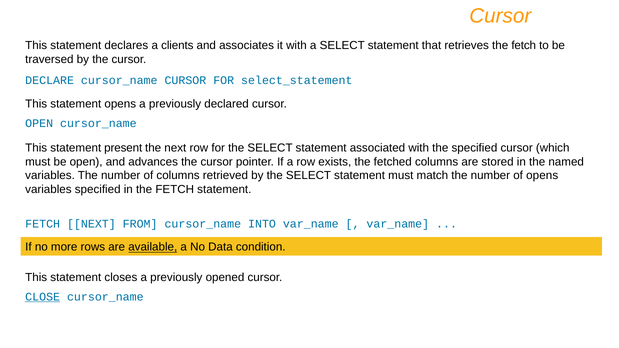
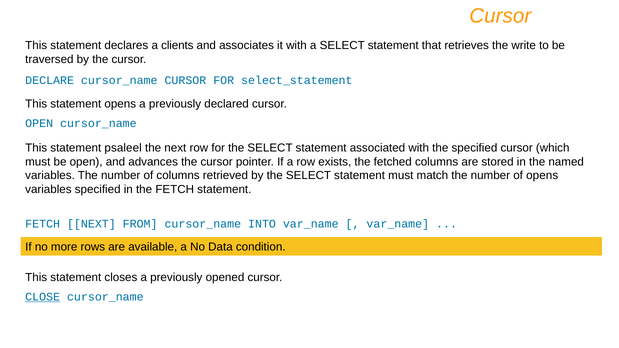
retrieves the fetch: fetch -> write (524, 46)
present: present -> psaleel (123, 148)
available underline: present -> none (153, 247)
